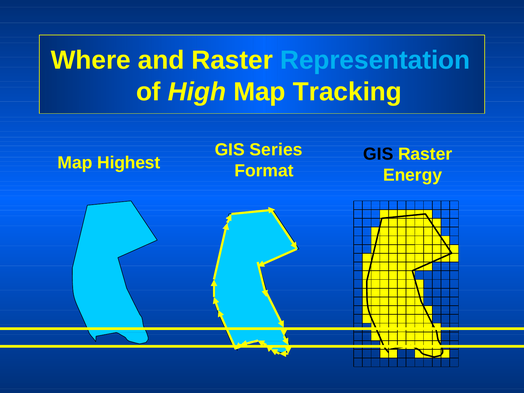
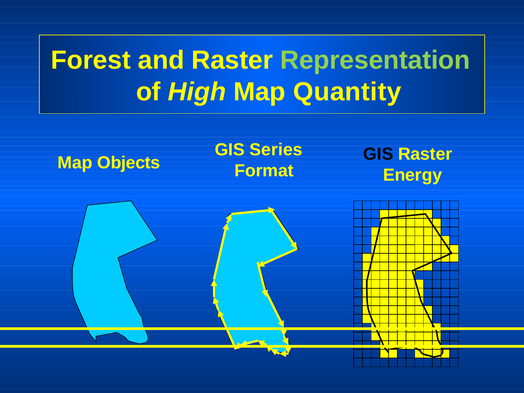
Where: Where -> Forest (91, 60)
Representation colour: light blue -> light green (375, 60)
Tracking: Tracking -> Quantity (347, 92)
Highest: Highest -> Objects (129, 163)
